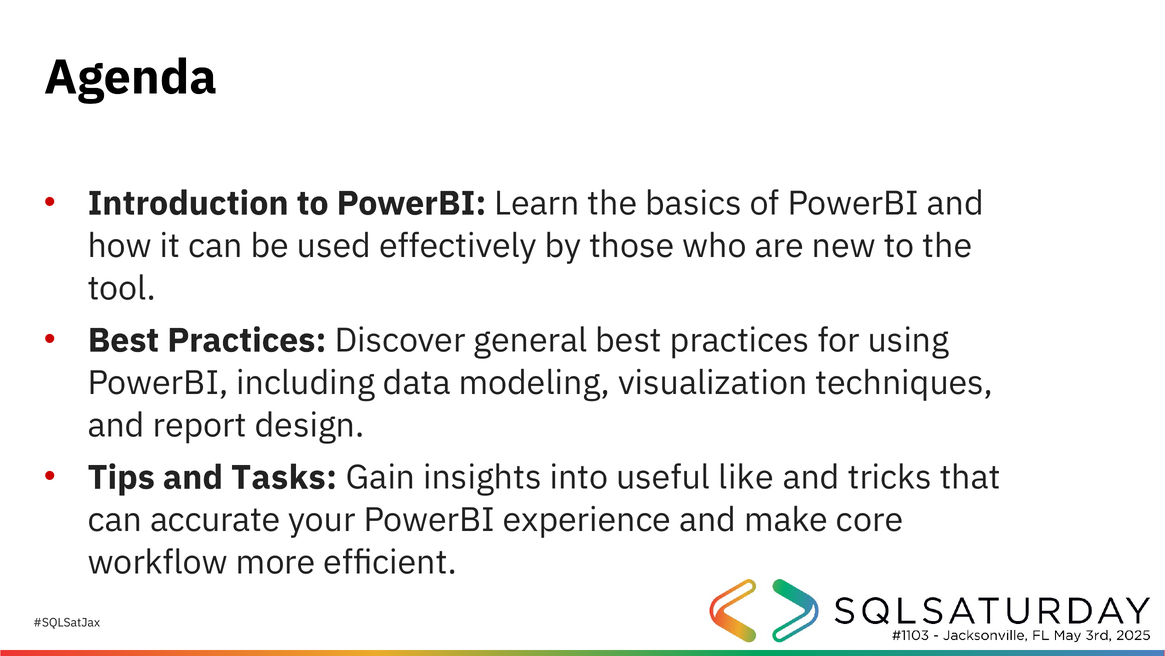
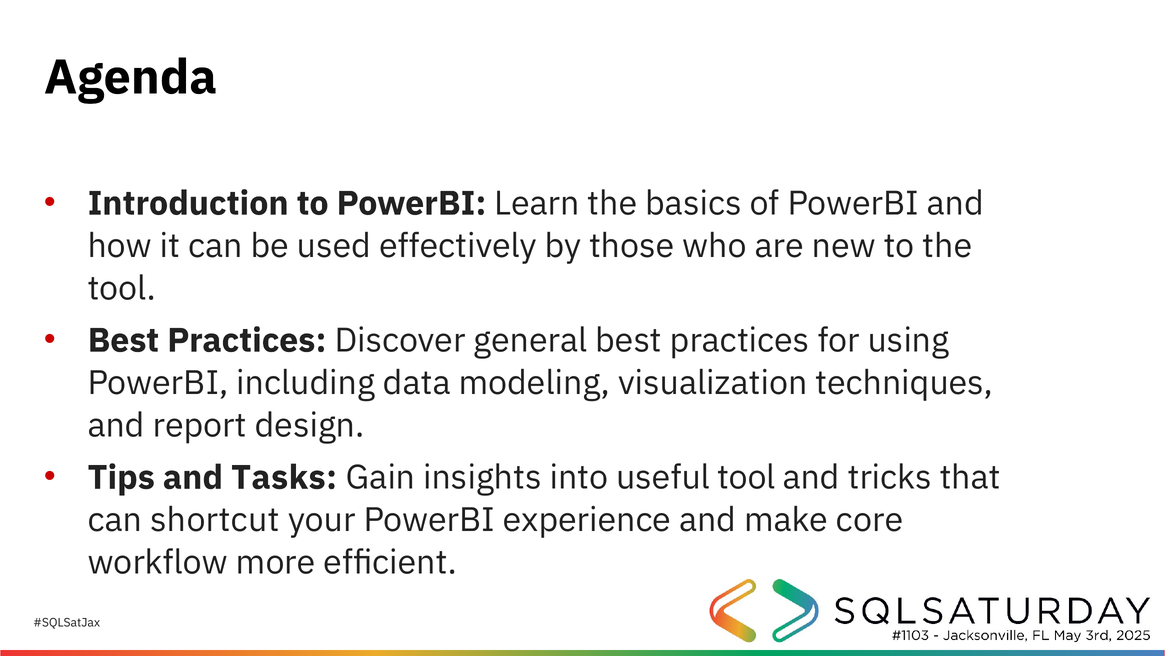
useful like: like -> tool (746, 477)
accurate: accurate -> shortcut (215, 519)
